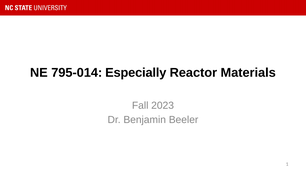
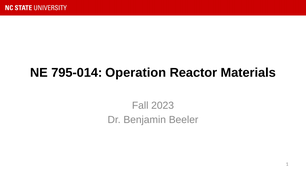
Especially: Especially -> Operation (136, 73)
